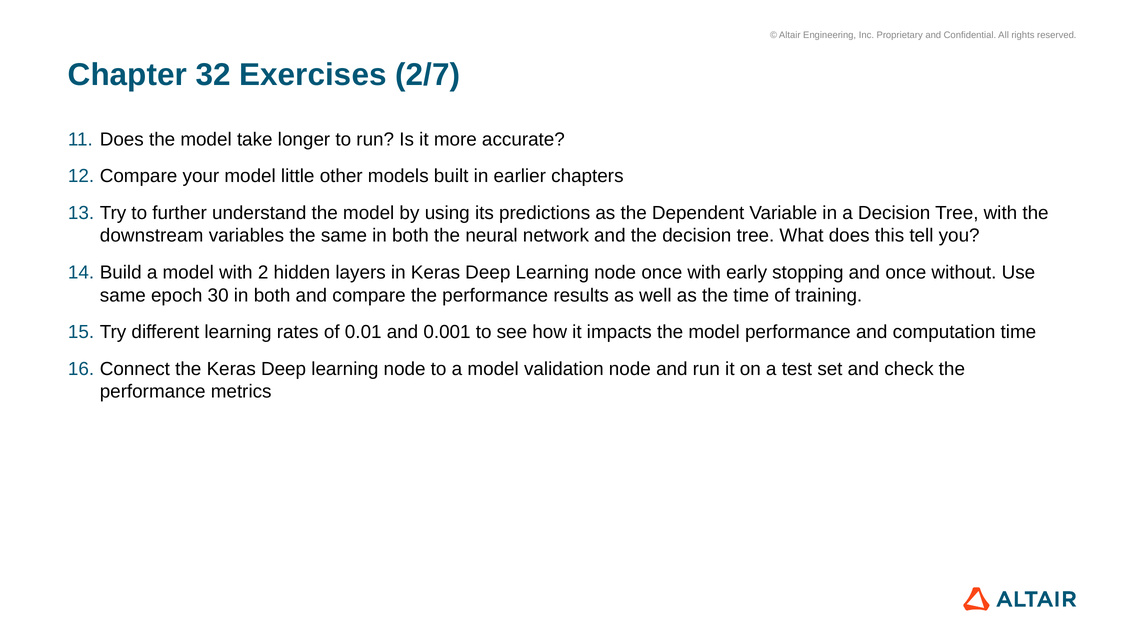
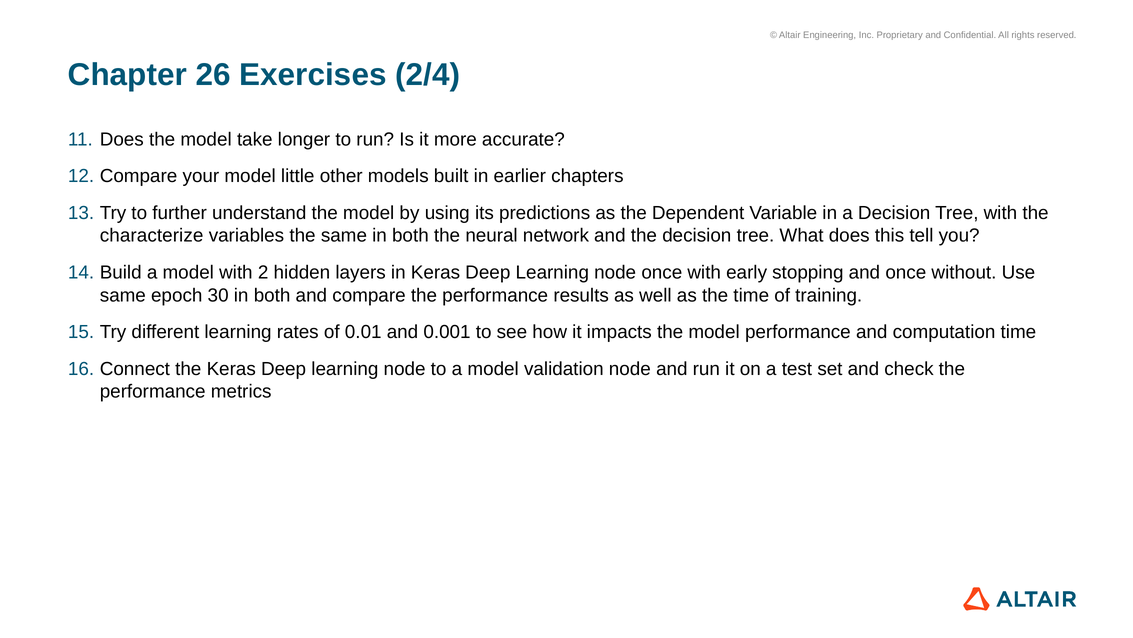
32: 32 -> 26 (213, 75)
2/7: 2/7 -> 2/4 (428, 75)
downstream: downstream -> characterize (152, 235)
